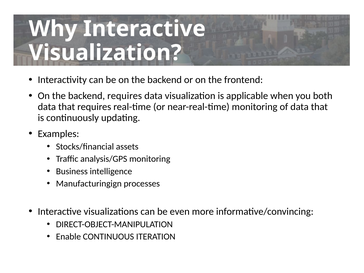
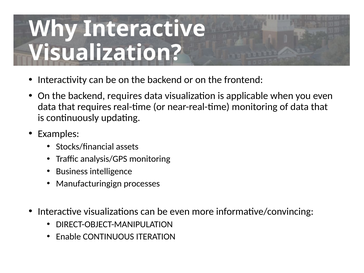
you both: both -> even (323, 96)
